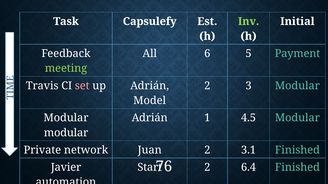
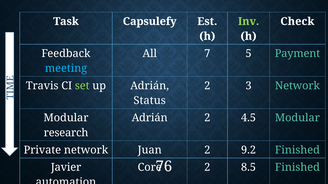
Initial: Initial -> Check (297, 21)
6: 6 -> 7 (207, 54)
meeting colour: light green -> light blue (66, 69)
set colour: pink -> light green (82, 86)
3 Modular: Modular -> Network (297, 86)
Model: Model -> Status (150, 101)
Adrián 1: 1 -> 2 (207, 118)
modular: modular -> research (66, 133)
3.1: 3.1 -> 9.2 (249, 150)
Start: Start -> Core (150, 168)
6.4: 6.4 -> 8.5 (249, 168)
